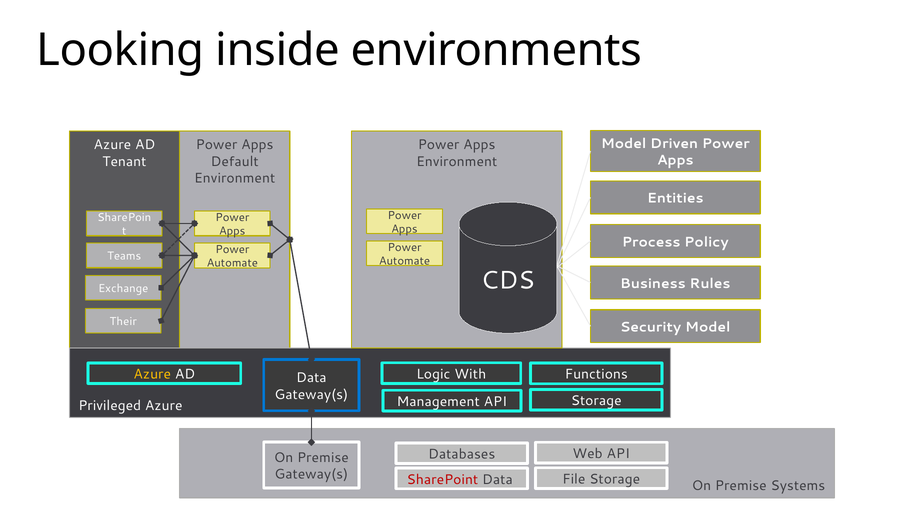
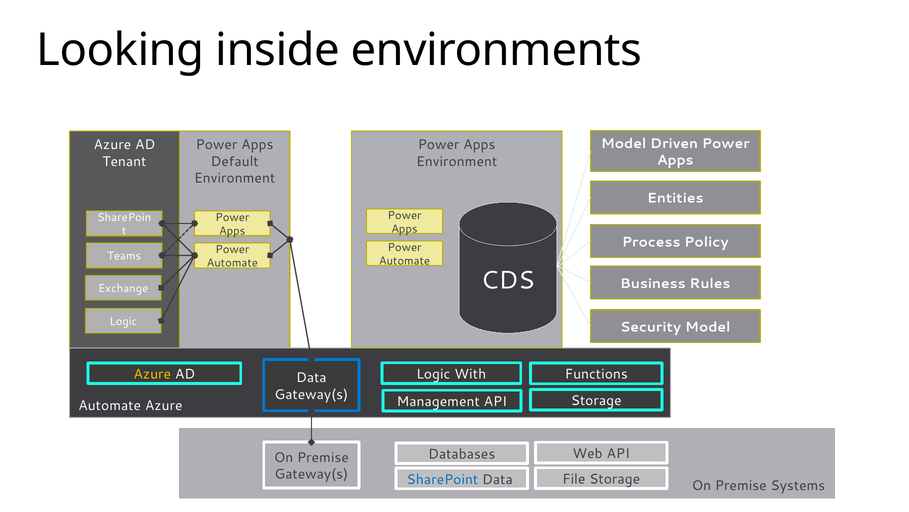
Their: Their -> Logic (123, 321)
Privileged: Privileged -> Automate (110, 405)
SharePoint colour: red -> blue (442, 479)
